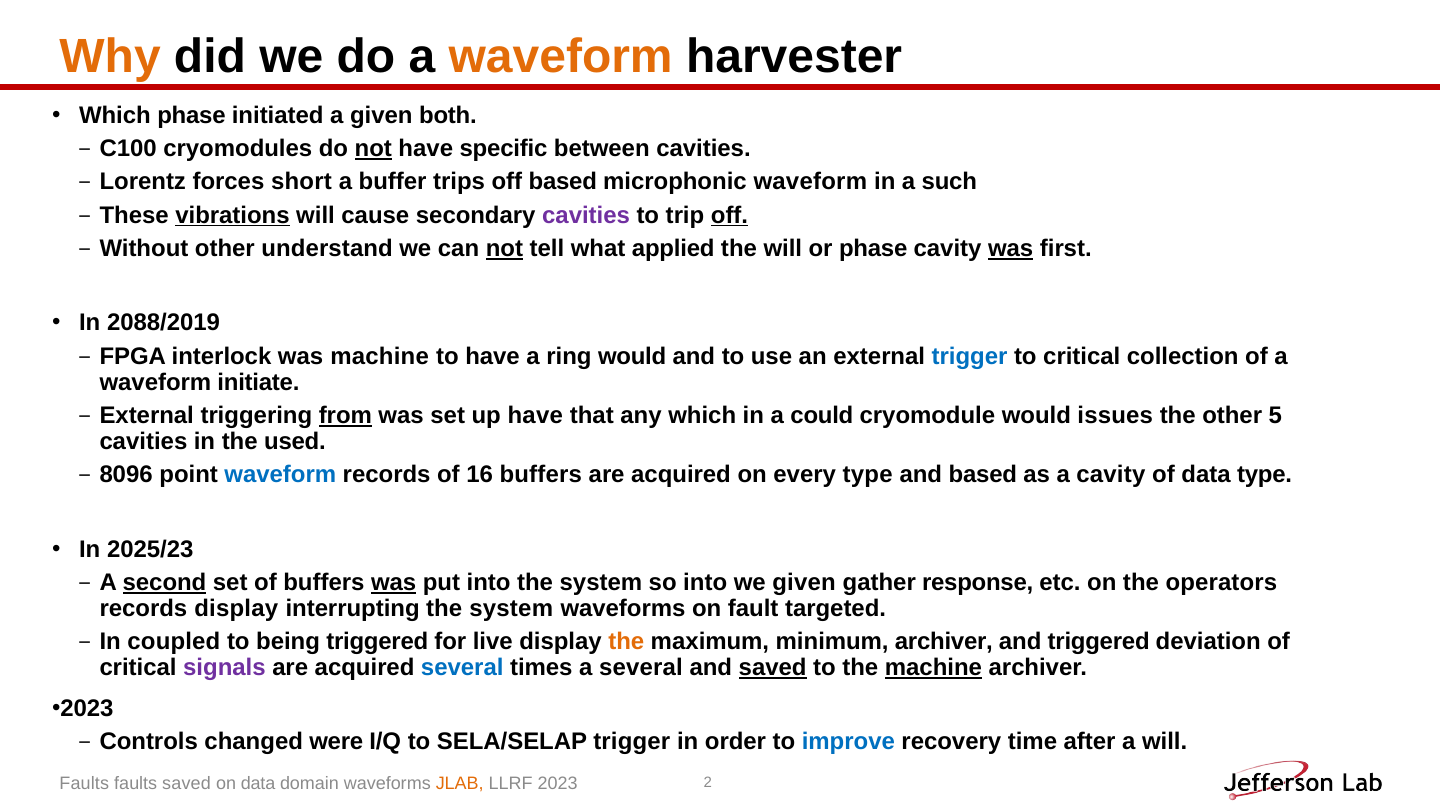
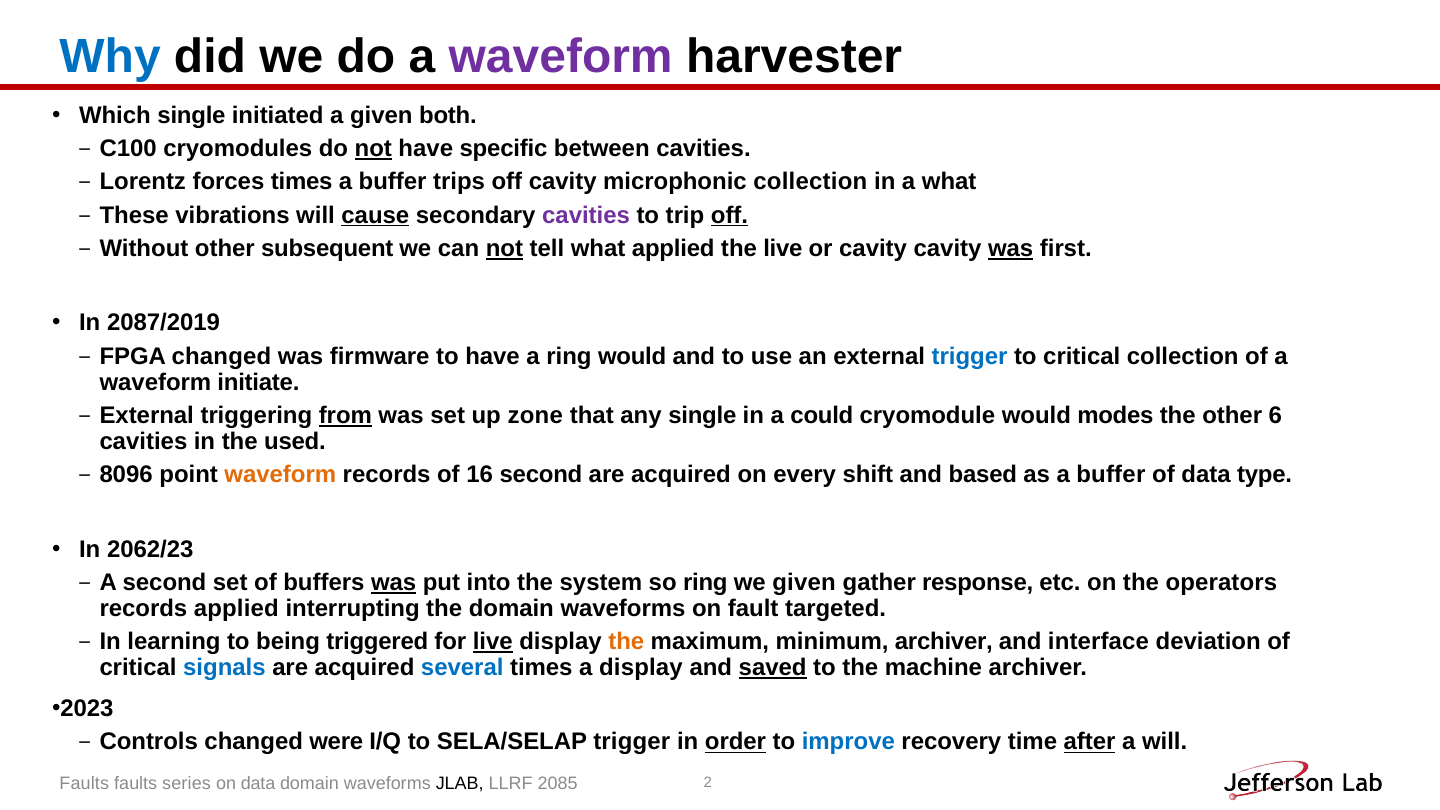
Why colour: orange -> blue (110, 57)
waveform colour: orange -> purple (561, 57)
Which phase: phase -> single (191, 115)
forces short: short -> times (302, 182)
off based: based -> cavity (563, 182)
microphonic waveform: waveform -> collection (810, 182)
a such: such -> what (949, 182)
vibrations underline: present -> none (232, 215)
cause underline: none -> present (375, 215)
understand: understand -> subsequent (327, 249)
the will: will -> live (783, 249)
or phase: phase -> cavity (873, 249)
2088/2019: 2088/2019 -> 2087/2019 (164, 323)
interlock: interlock -> changed (221, 356)
was machine: machine -> firmware (380, 356)
up have: have -> zone (535, 416)
any which: which -> single (702, 416)
issues: issues -> modes (1115, 416)
5: 5 -> 6 (1275, 416)
waveform colour: blue -> orange (280, 475)
16 buffers: buffers -> second (541, 475)
every type: type -> shift (868, 475)
as a cavity: cavity -> buffer (1111, 475)
2025/23: 2025/23 -> 2062/23 (150, 549)
second underline: present -> none (164, 583)
so into: into -> ring (705, 583)
records display: display -> applied (236, 608)
interrupting the system: system -> domain (511, 608)
coupled: coupled -> learning (174, 642)
live underline: none -> present (493, 642)
and triggered: triggered -> interface (1098, 642)
signals colour: purple -> blue (224, 668)
a several: several -> display (641, 668)
machine underline: present -> none (933, 668)
order underline: none -> present (735, 742)
after underline: none -> present (1090, 742)
faults saved: saved -> series (187, 783)
JLAB colour: orange -> black (460, 783)
2023: 2023 -> 2085 (558, 783)
